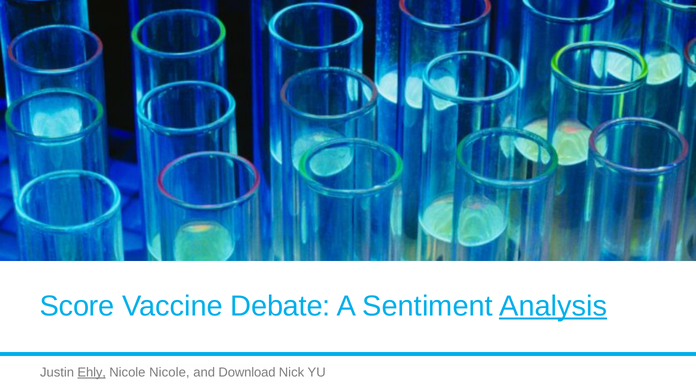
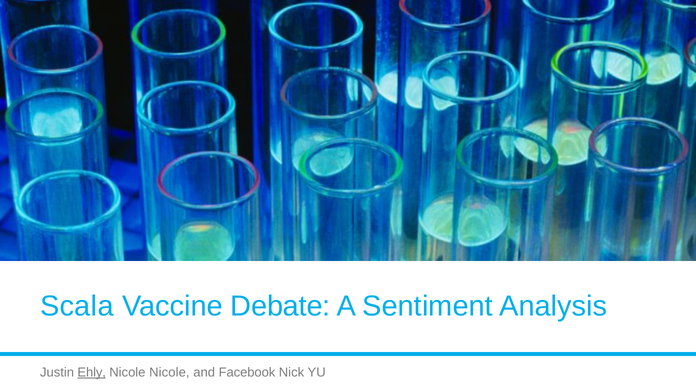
Score: Score -> Scala (77, 306)
Analysis underline: present -> none (553, 306)
Download: Download -> Facebook (247, 373)
